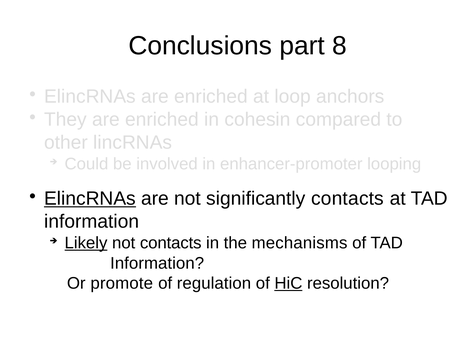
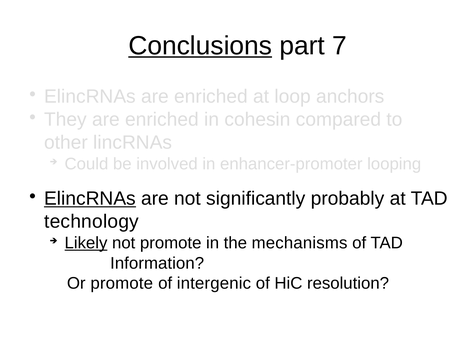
Conclusions underline: none -> present (200, 46)
8: 8 -> 7 (339, 46)
significantly contacts: contacts -> probably (348, 199)
information: information -> technology (92, 222)
not contacts: contacts -> promote (171, 243)
regulation: regulation -> intergenic (214, 283)
HiC underline: present -> none (288, 283)
